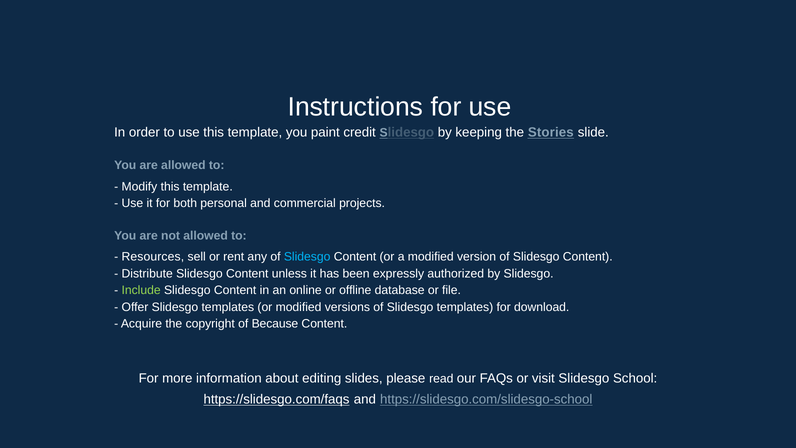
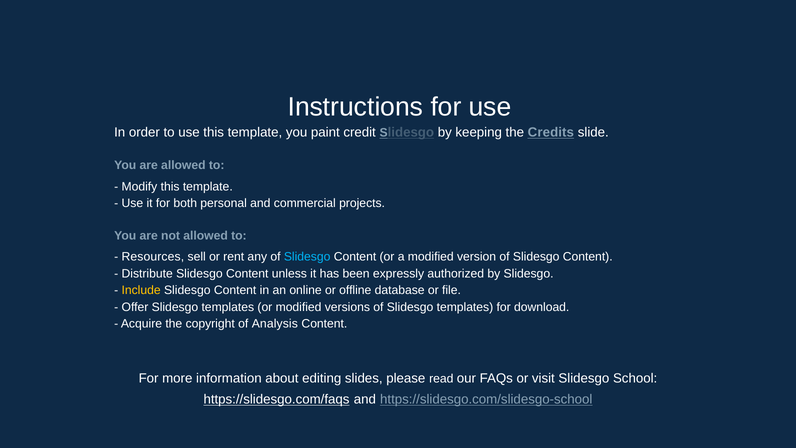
Stories: Stories -> Credits (551, 132)
Include colour: light green -> yellow (141, 290)
Because: Because -> Analysis (275, 324)
